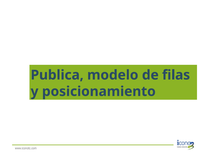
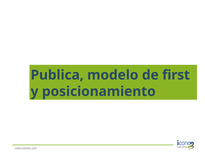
filas: filas -> first (176, 75)
